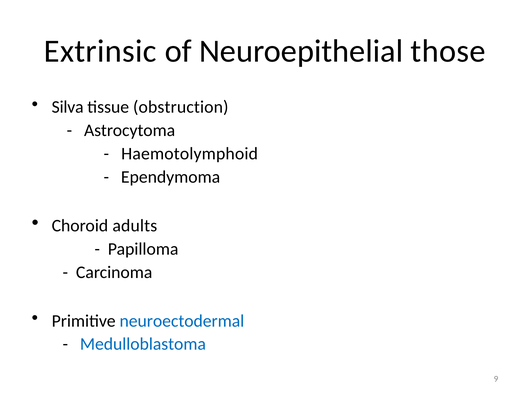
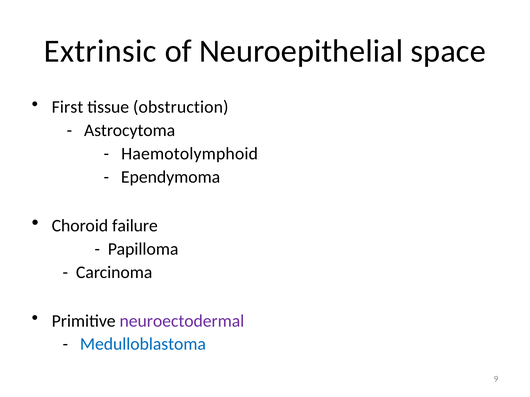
those: those -> space (448, 51)
Silva: Silva -> First (67, 107)
adults: adults -> failure (135, 226)
neuroectodermal colour: blue -> purple (182, 321)
